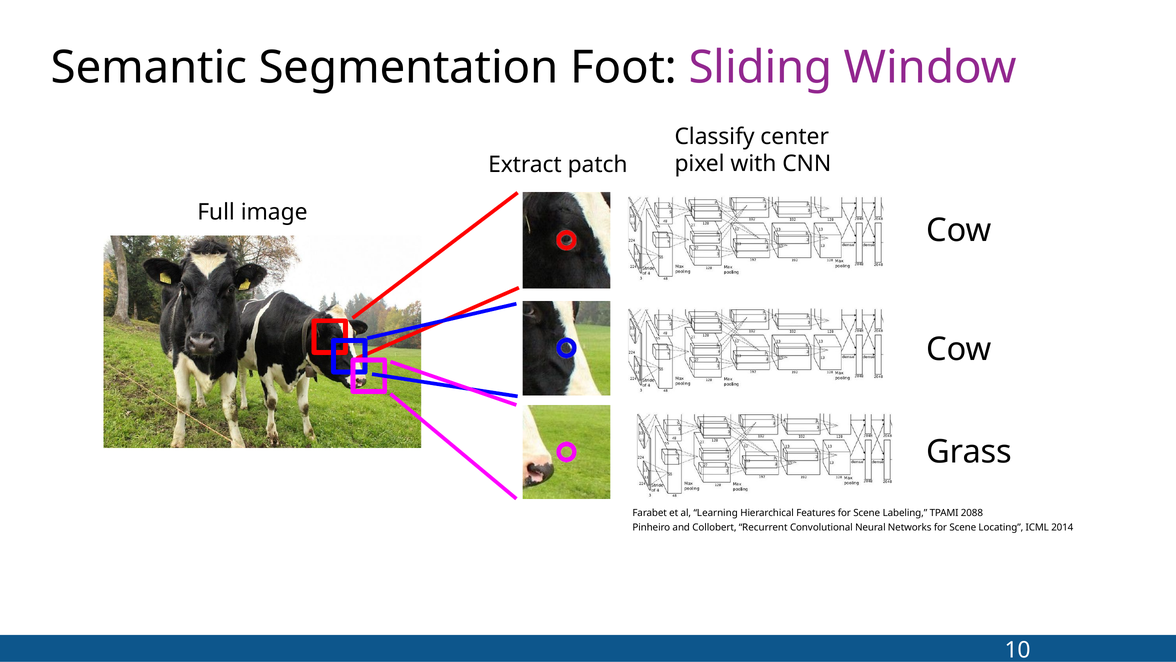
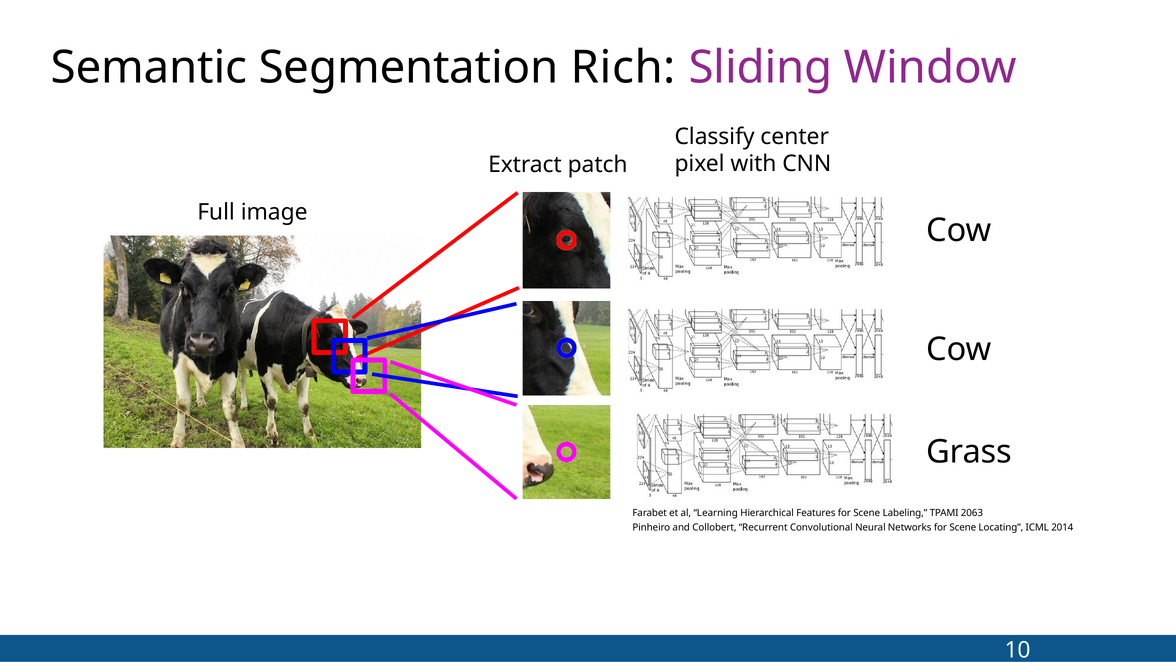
Foot: Foot -> Rich (623, 68)
2088: 2088 -> 2063 (972, 513)
